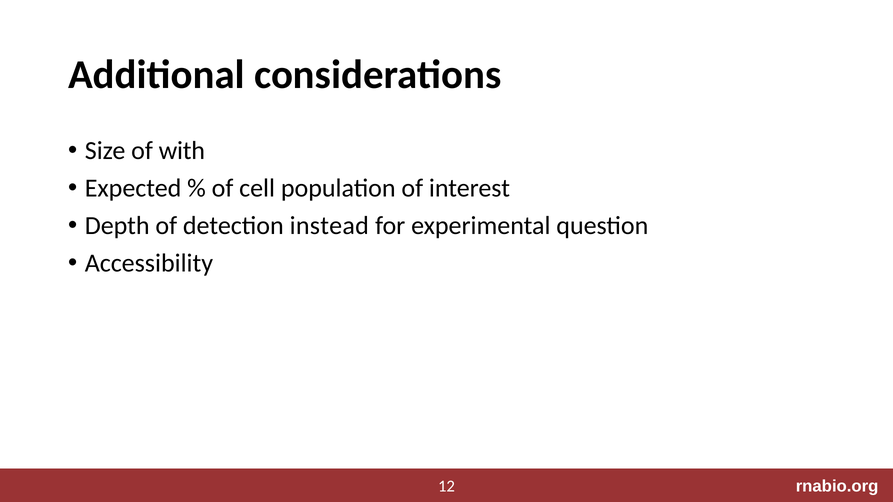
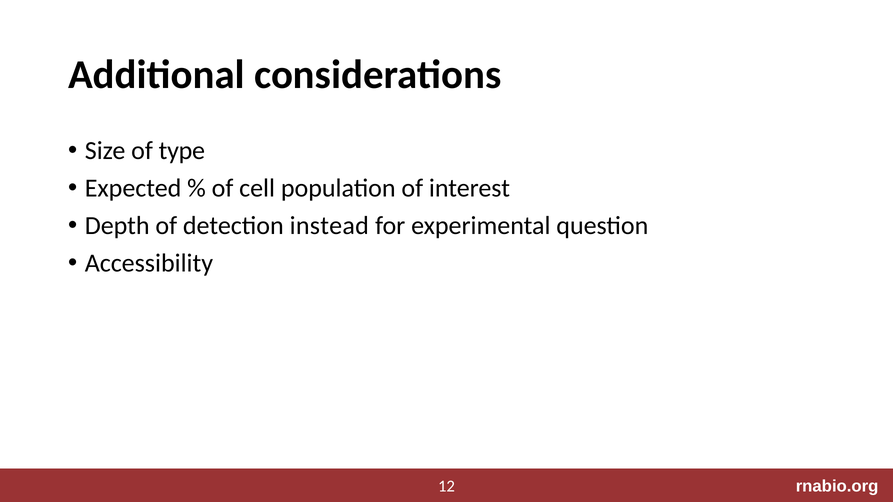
with: with -> type (182, 151)
